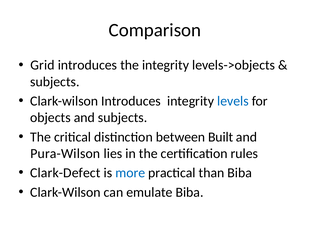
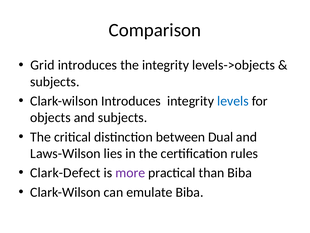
Built: Built -> Dual (221, 137)
Pura-Wilson: Pura-Wilson -> Laws-Wilson (65, 153)
more colour: blue -> purple (130, 173)
